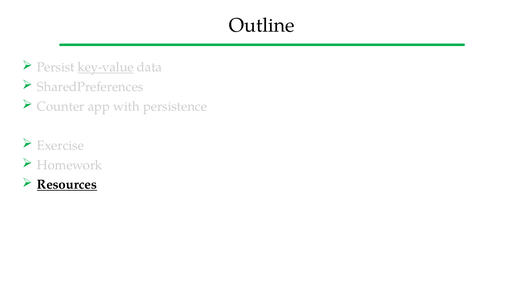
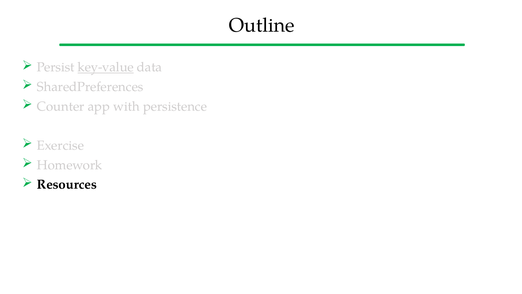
Resources underline: present -> none (67, 184)
